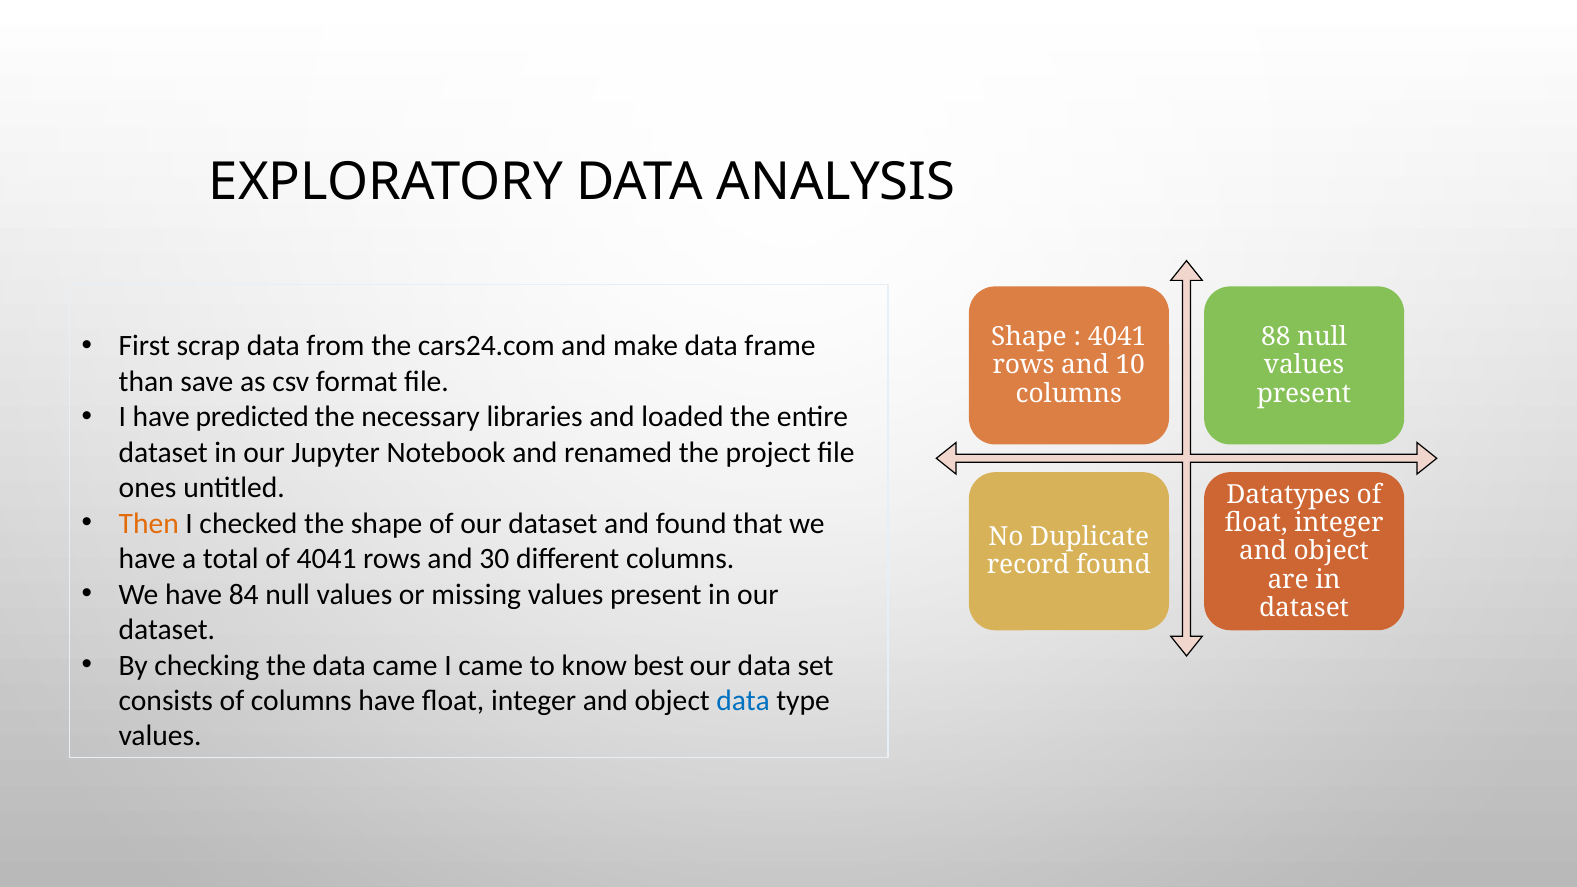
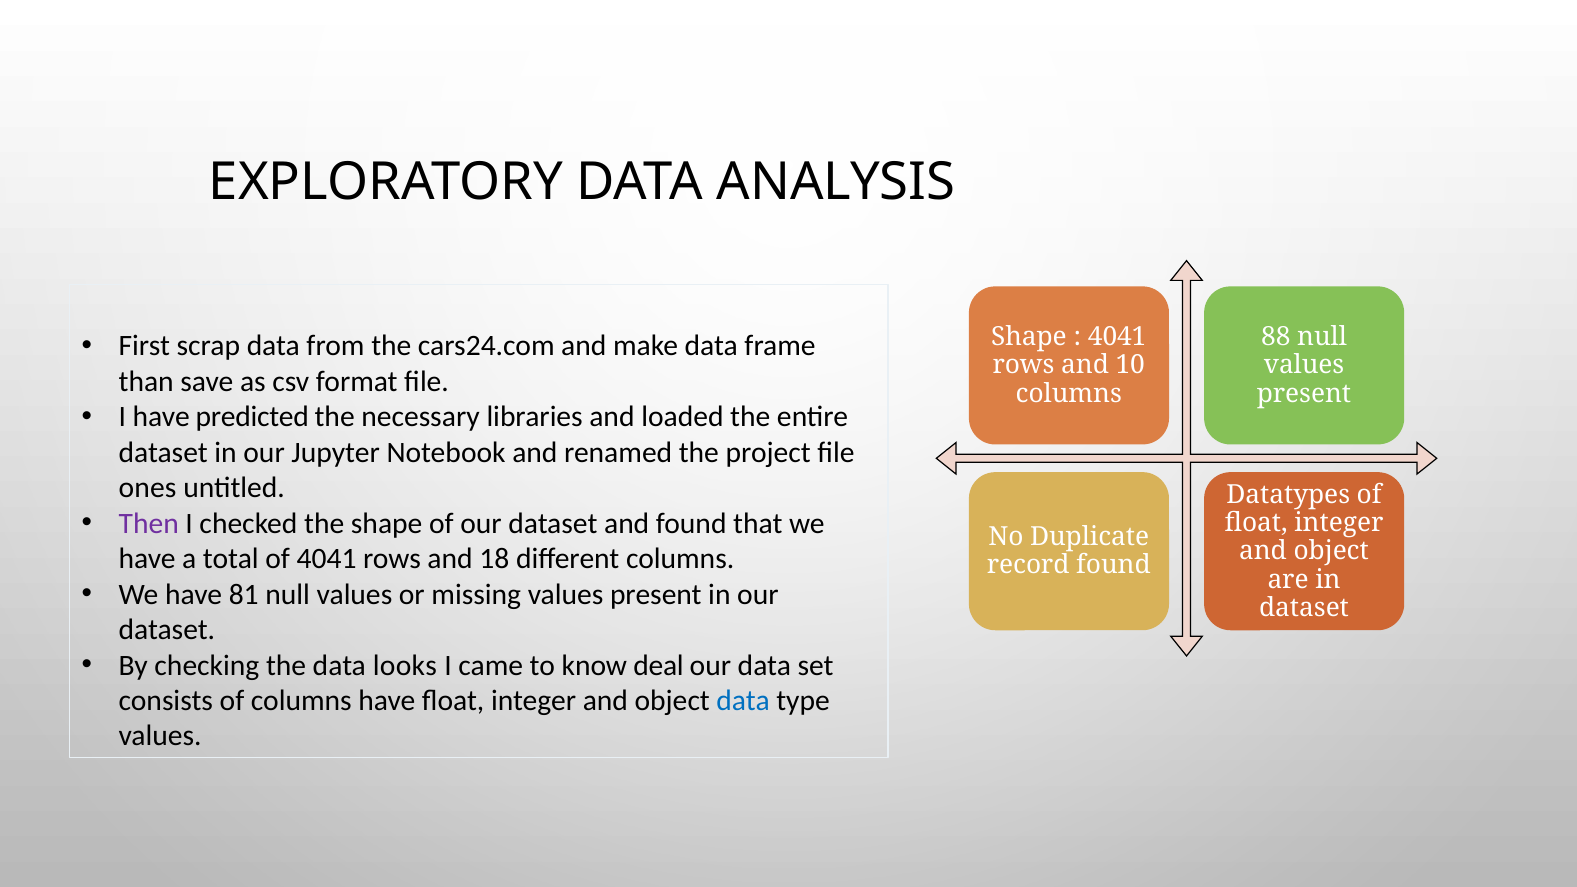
Then colour: orange -> purple (149, 523)
30: 30 -> 18 (494, 559)
84: 84 -> 81 (244, 594)
data came: came -> looks (405, 665)
best: best -> deal (659, 665)
